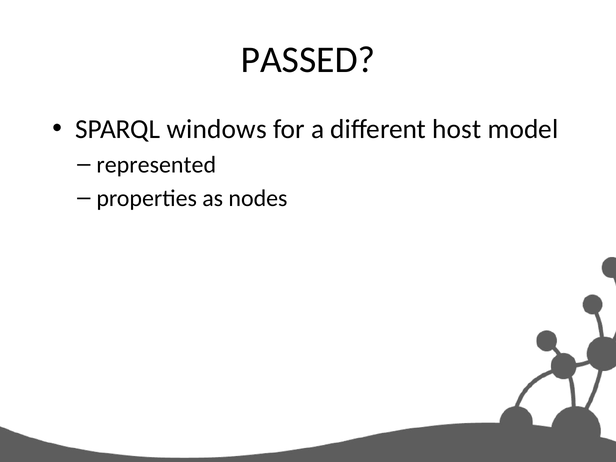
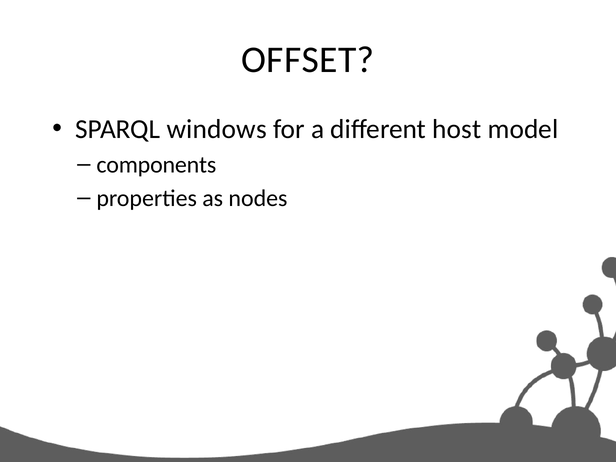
PASSED: PASSED -> OFFSET (308, 60)
represented: represented -> components (156, 165)
